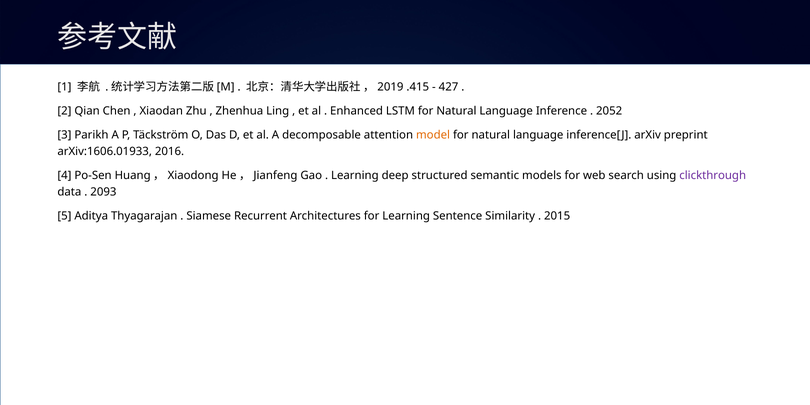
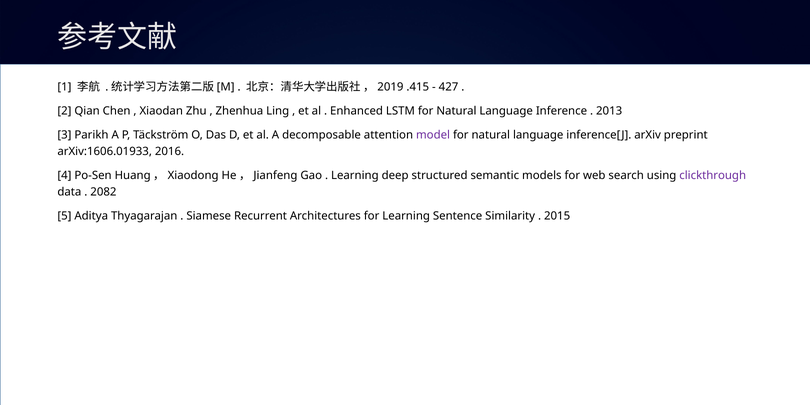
2052: 2052 -> 2013 (609, 111)
model colour: orange -> purple (433, 135)
2093: 2093 -> 2082 (103, 192)
